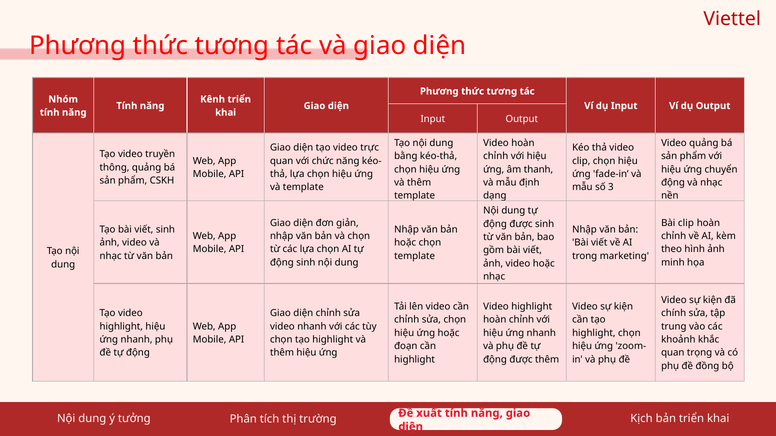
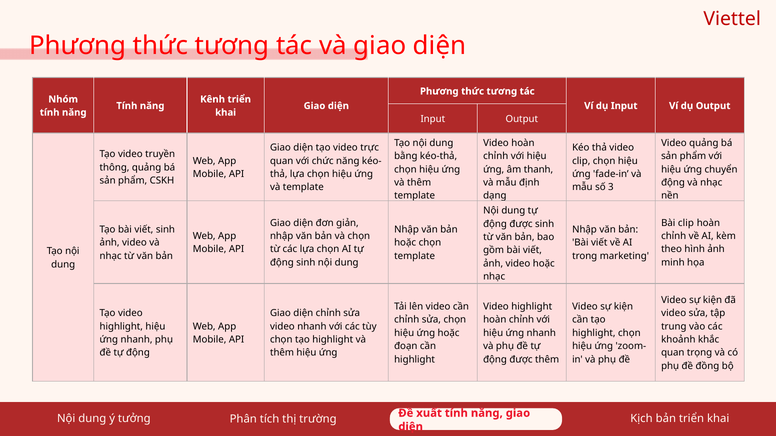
chính: chính -> video (674, 314)
